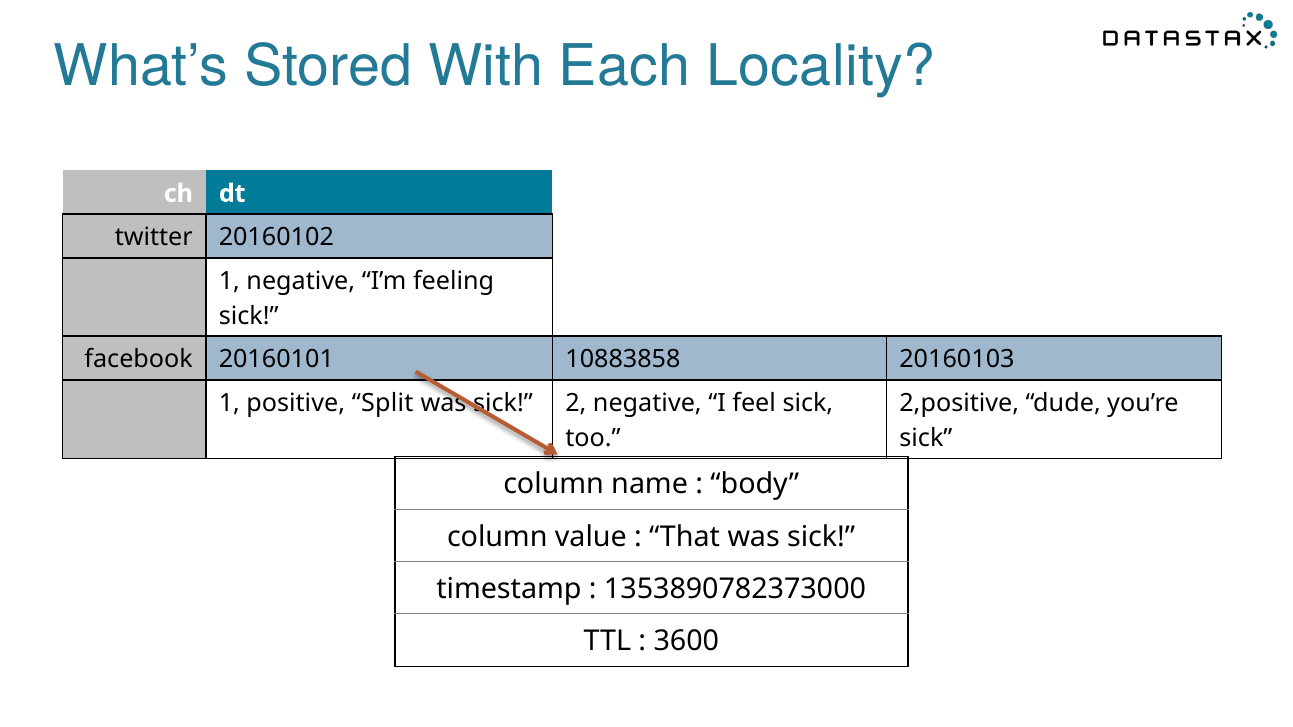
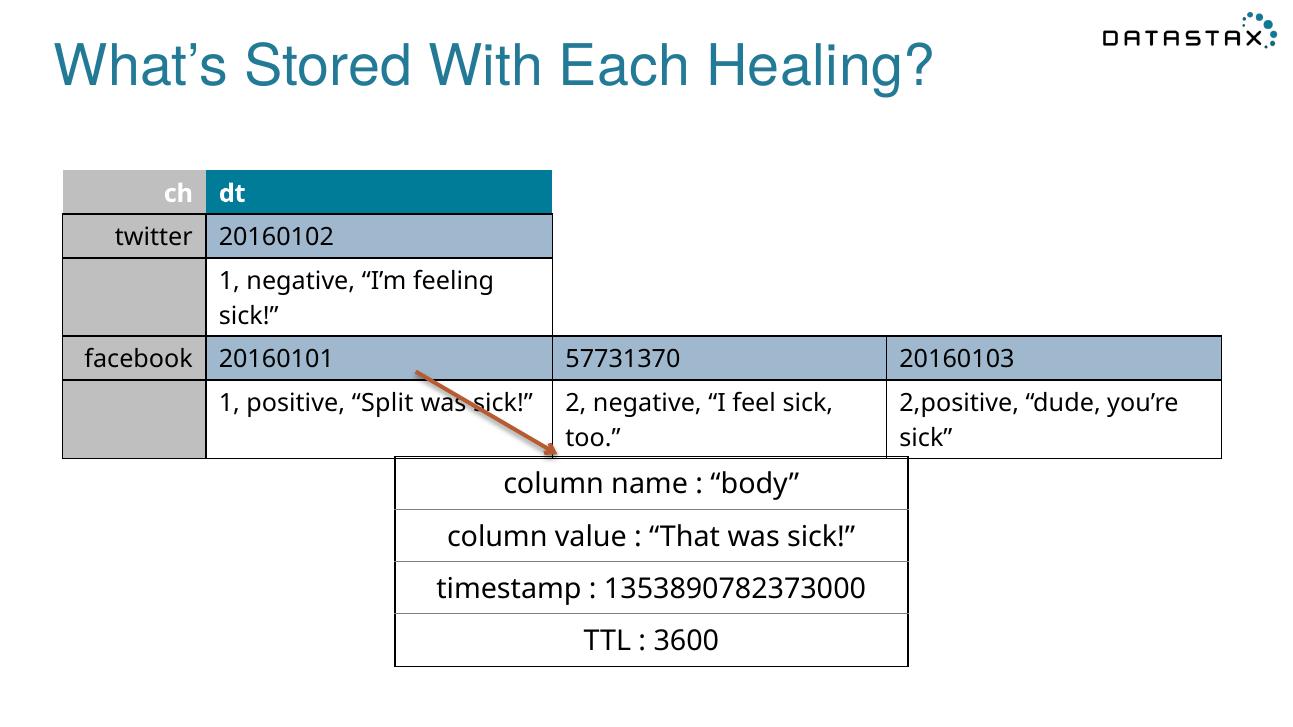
Locality: Locality -> Healing (821, 67)
10883858: 10883858 -> 57731370 (623, 360)
